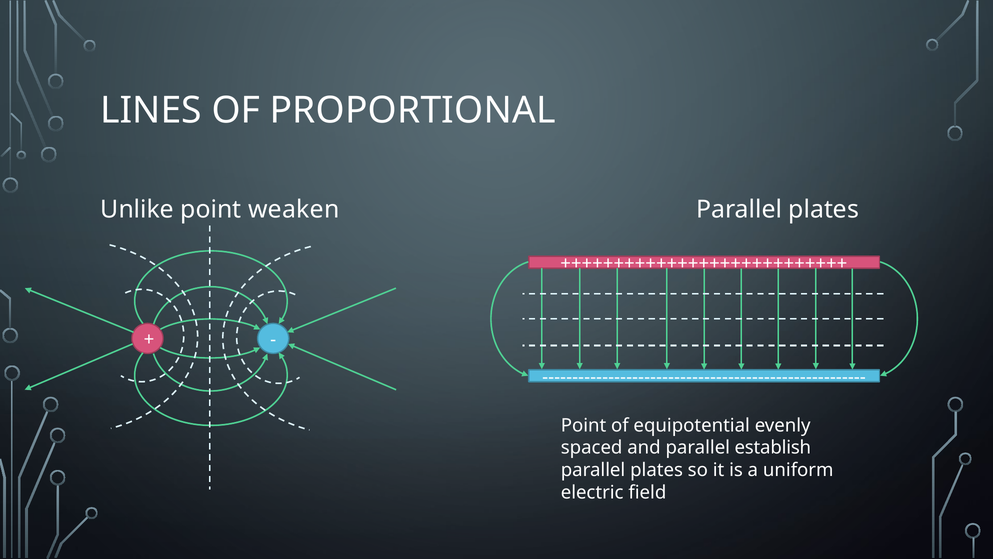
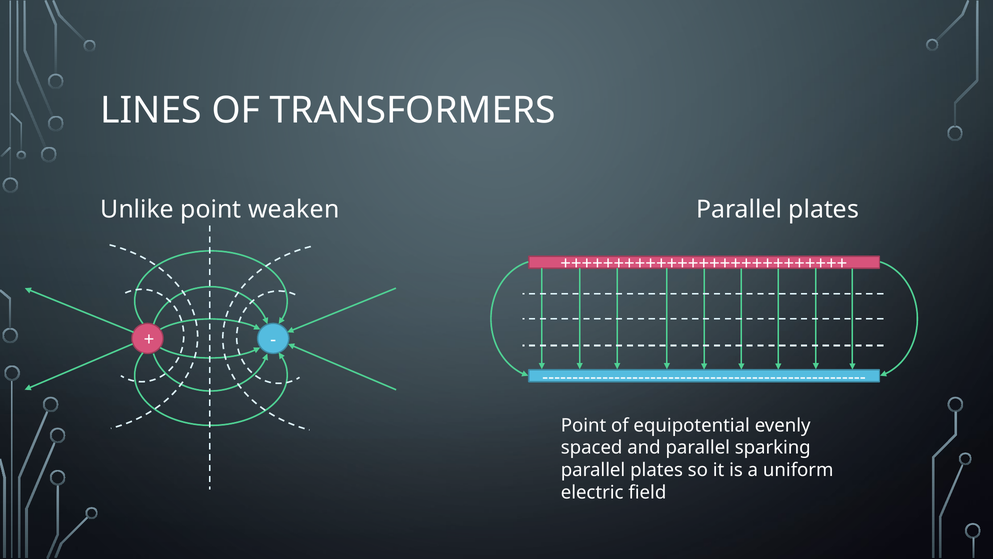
PROPORTIONAL: PROPORTIONAL -> TRANSFORMERS (413, 110)
establish: establish -> sparking (773, 447)
